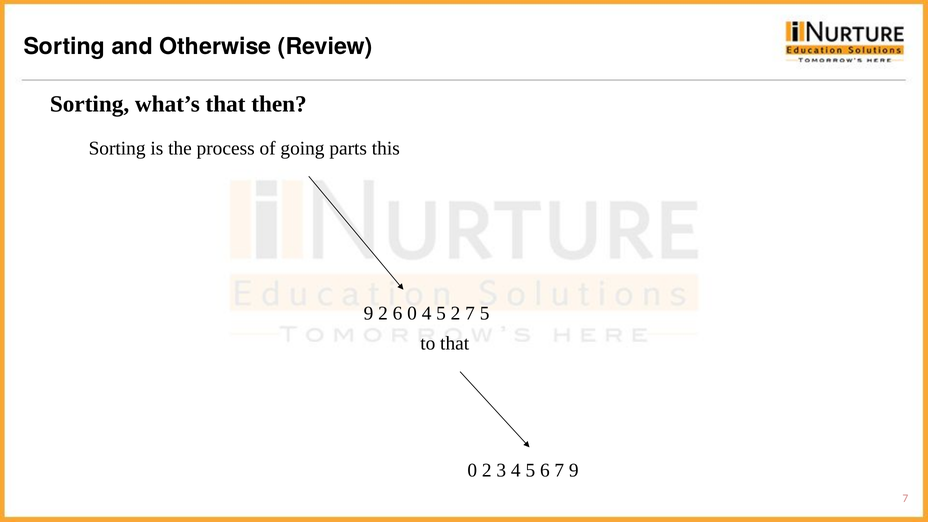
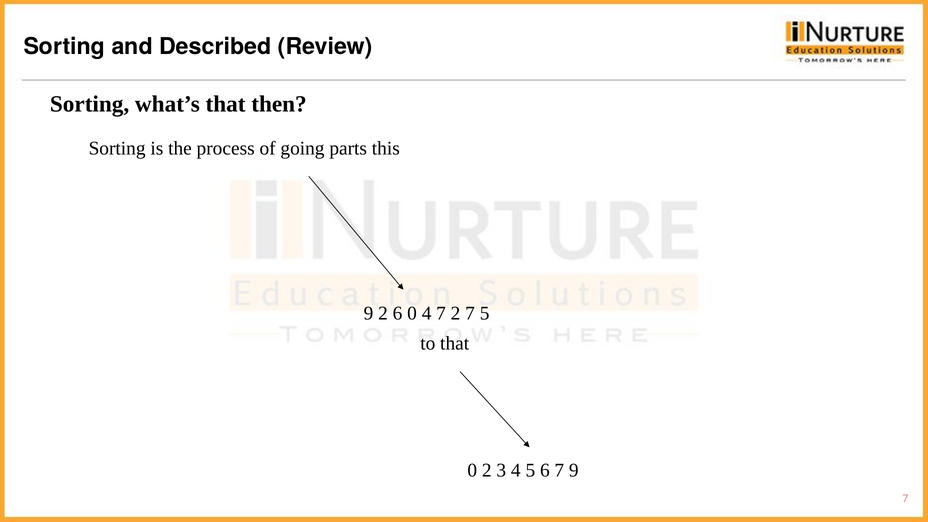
Otherwise: Otherwise -> Described (215, 46)
0 4 5: 5 -> 7 (441, 313)
